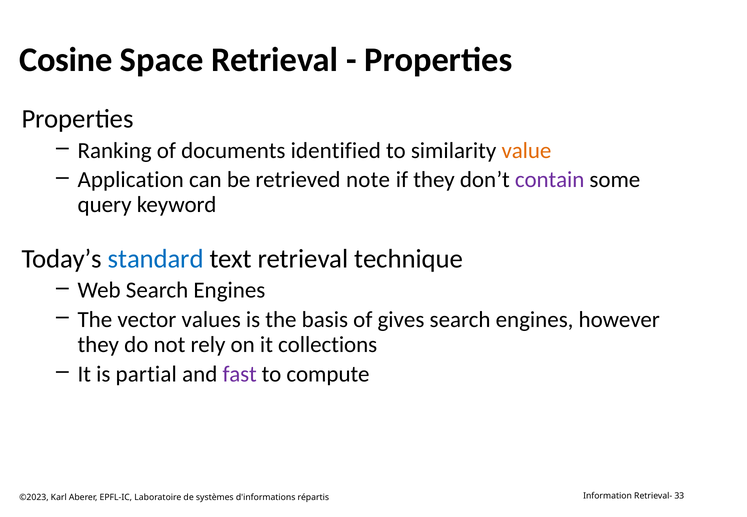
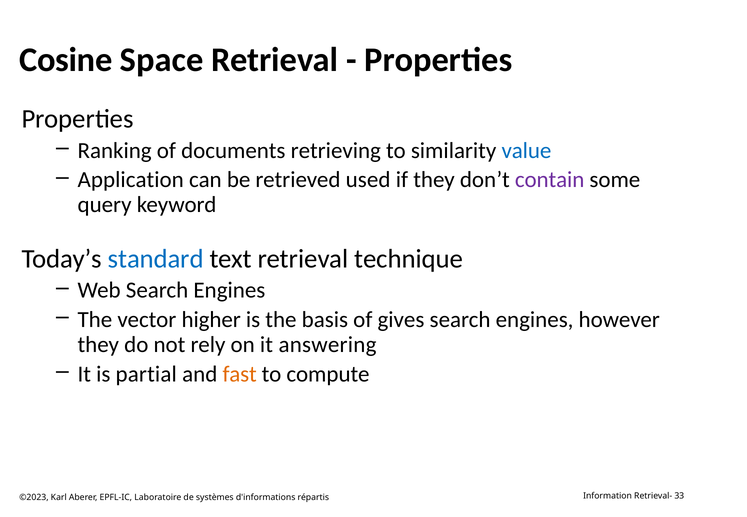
identified: identified -> retrieving (336, 150)
value colour: orange -> blue (526, 150)
note: note -> used (368, 180)
values: values -> higher (211, 320)
collections: collections -> answering (327, 345)
fast colour: purple -> orange (240, 374)
